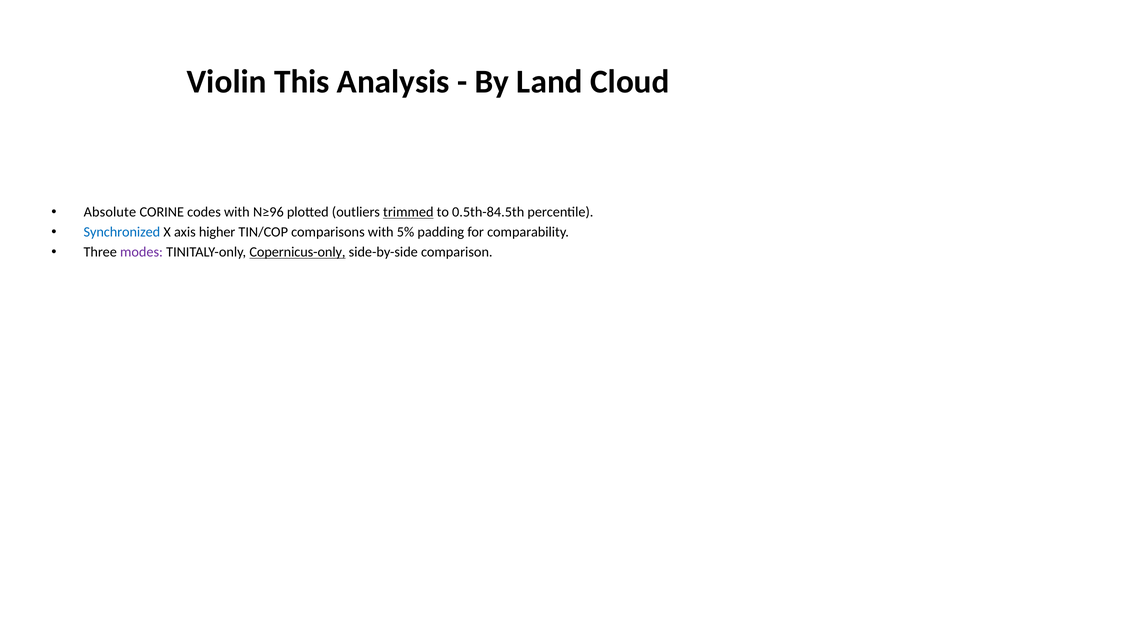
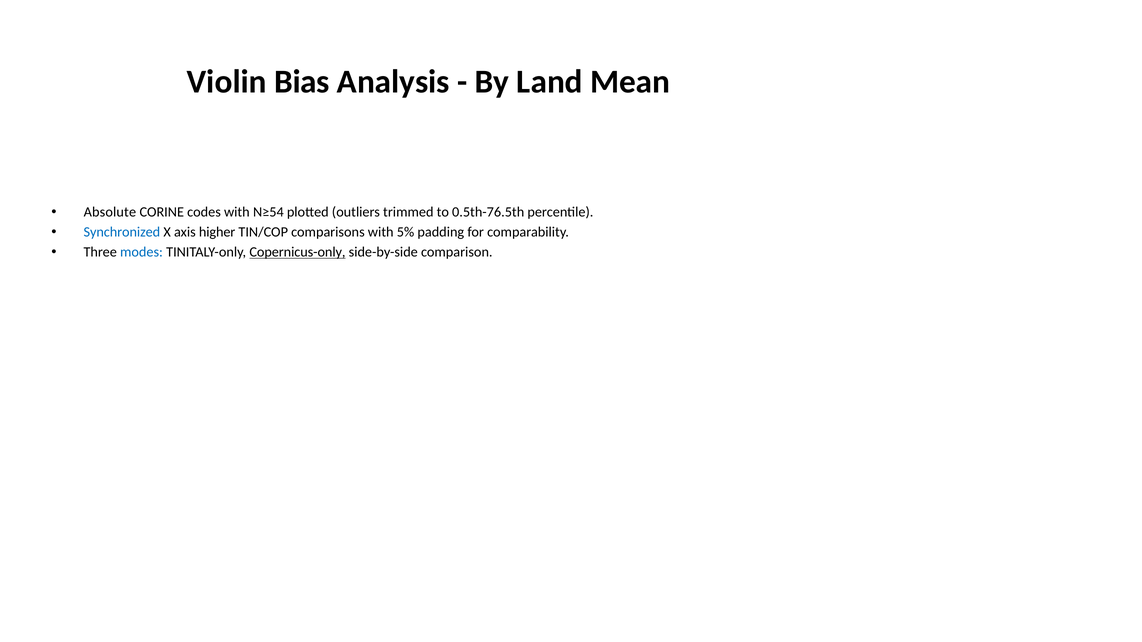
This: This -> Bias (302, 82)
Cloud: Cloud -> Mean (630, 82)
N≥96: N≥96 -> N≥54 (268, 212)
trimmed underline: present -> none (408, 212)
0.5th-84.5th: 0.5th-84.5th -> 0.5th-76.5th (488, 212)
modes colour: purple -> blue (141, 252)
